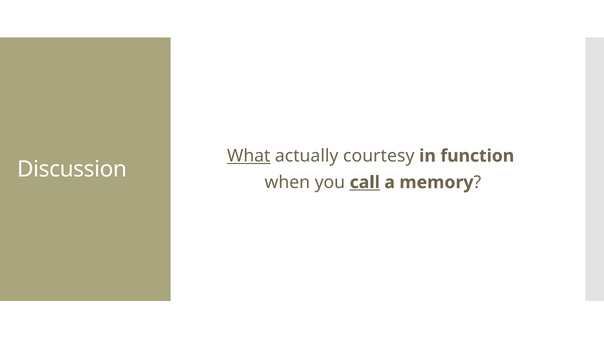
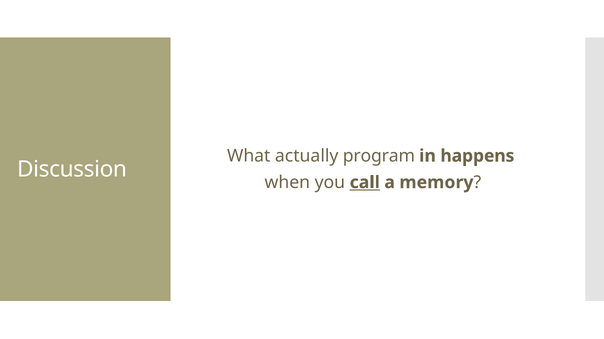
What underline: present -> none (249, 156)
courtesy: courtesy -> program (379, 156)
function: function -> happens (477, 156)
